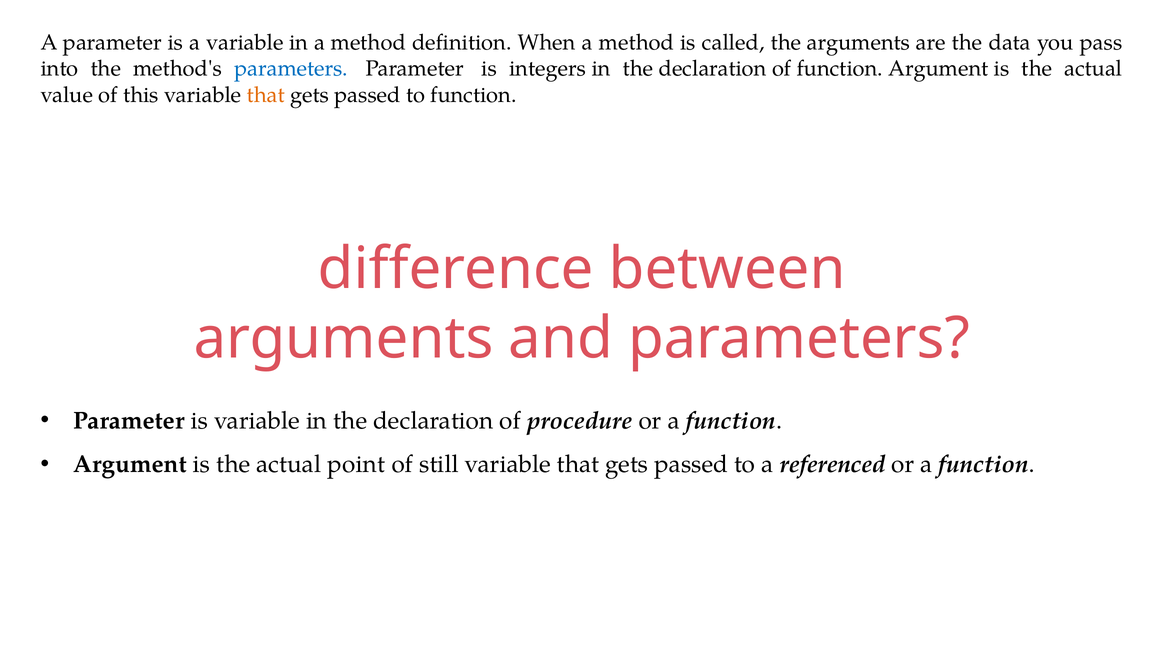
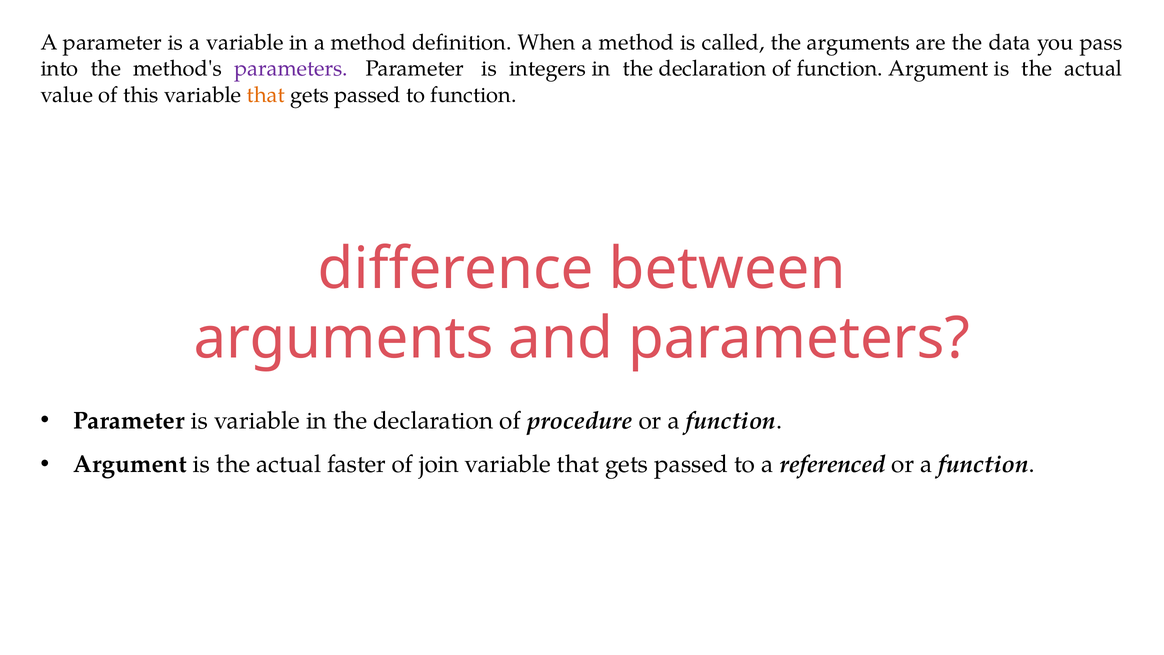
parameters colour: blue -> purple (291, 69)
point: point -> faster (356, 464)
still: still -> join (439, 464)
